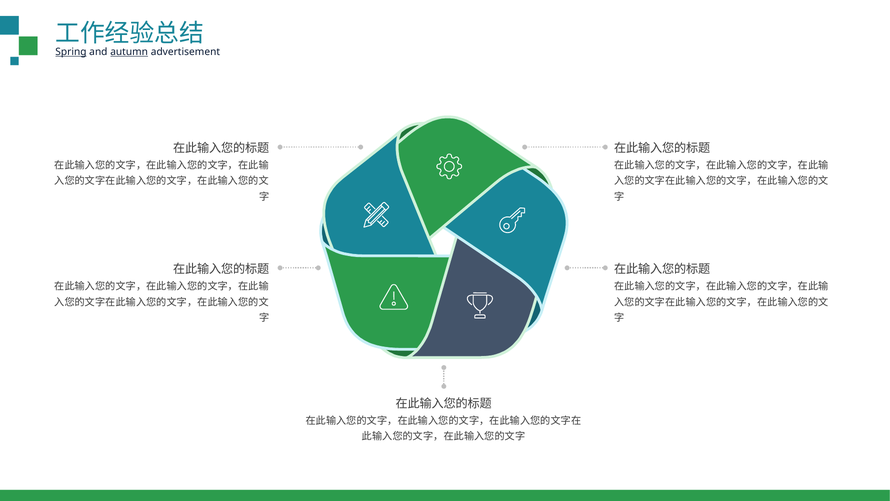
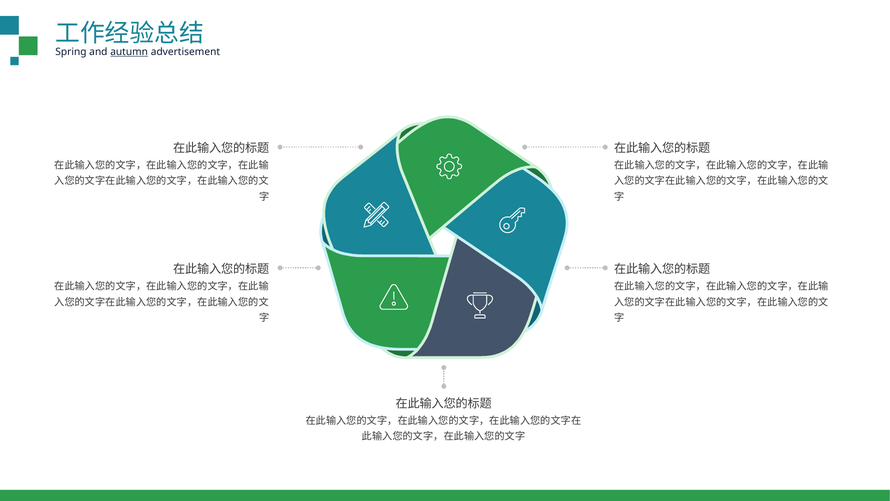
Spring underline: present -> none (71, 52)
